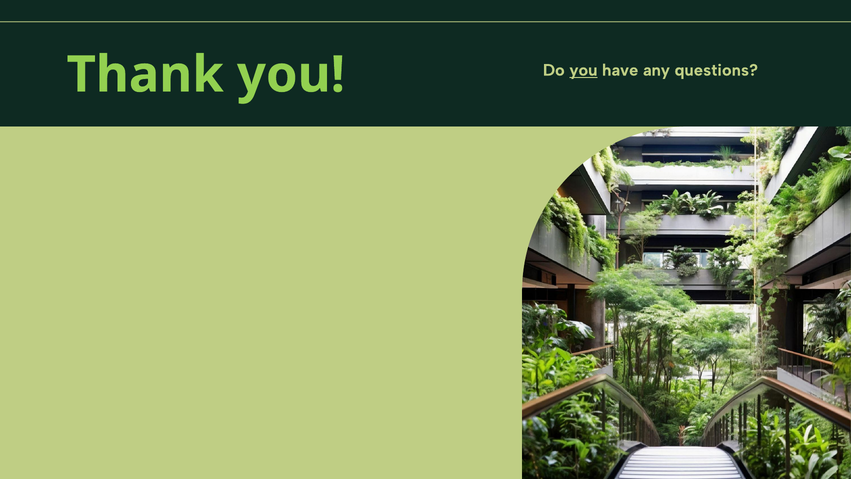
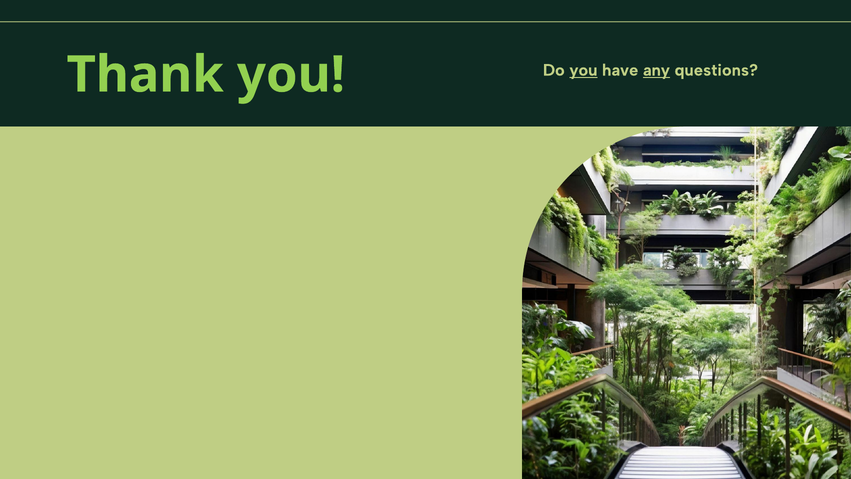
any underline: none -> present (656, 70)
